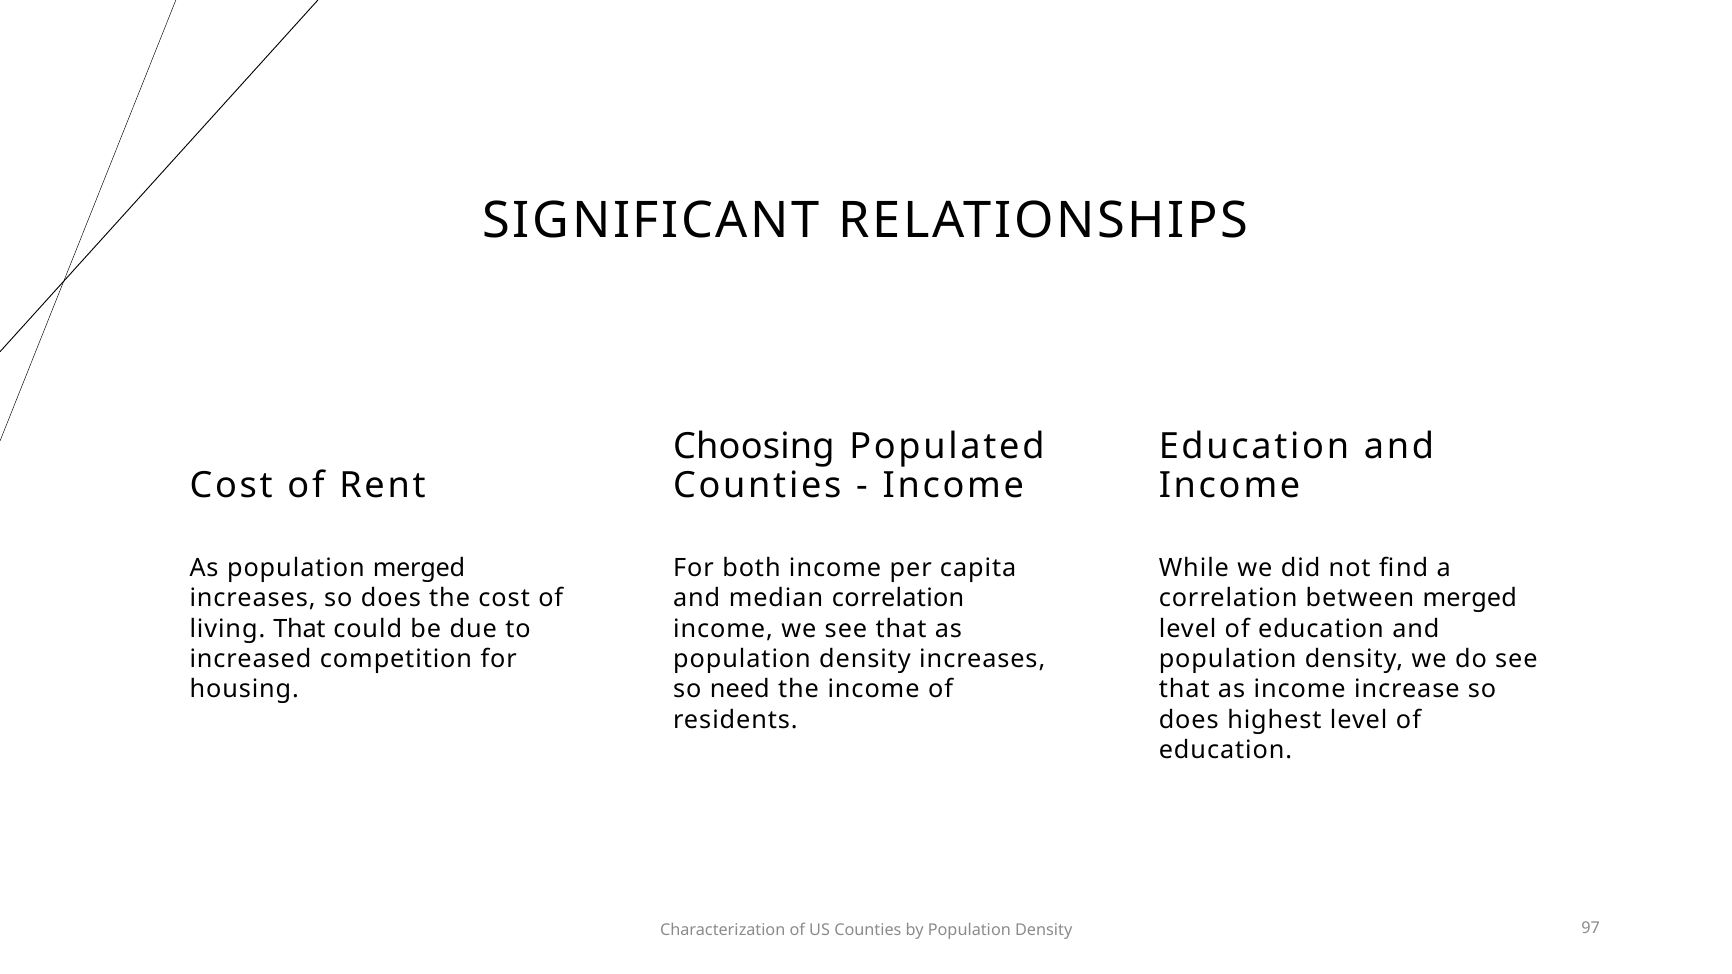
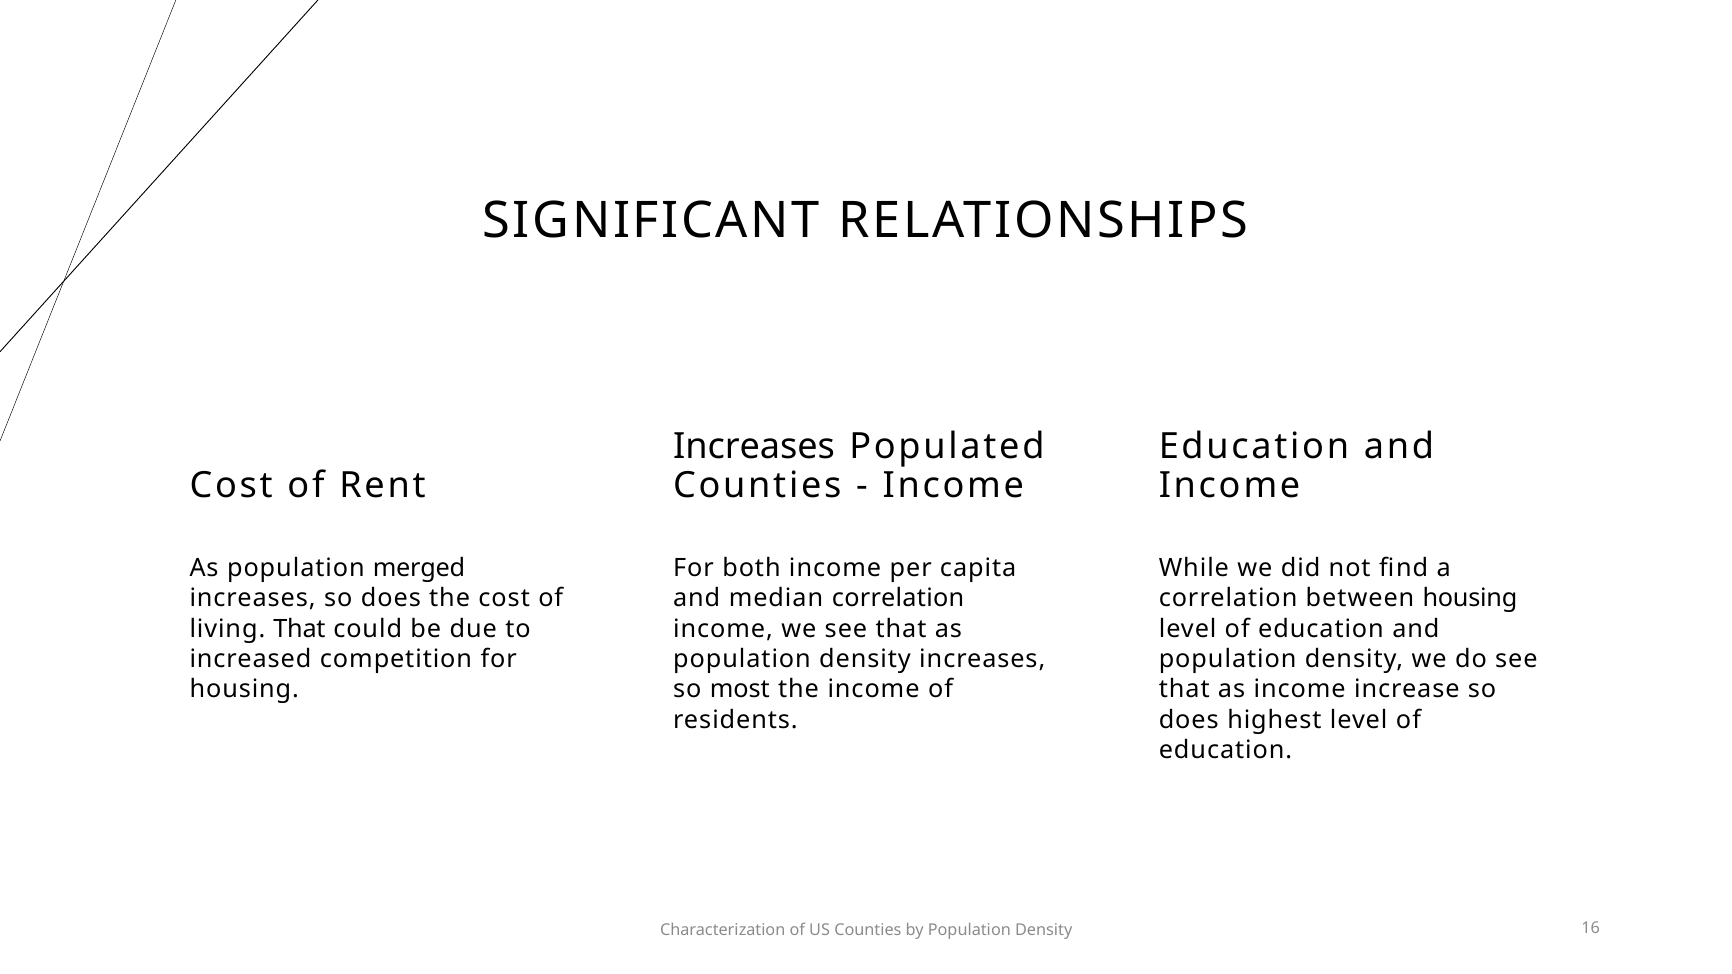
Choosing: Choosing -> Increases (754, 446)
between merged: merged -> housing (1470, 599)
need: need -> most (740, 690)
97: 97 -> 16 (1591, 929)
